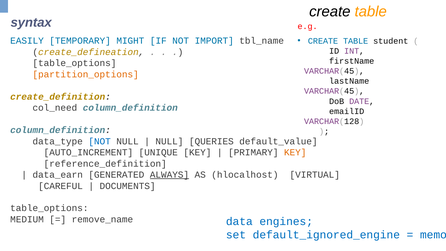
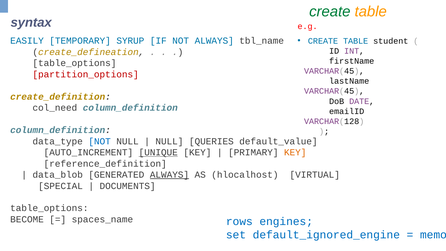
create colour: black -> green (330, 12)
MIGHT: MIGHT -> SYRUP (130, 41)
NOT IMPORT: IMPORT -> ALWAYS (214, 41)
partition_options colour: orange -> red (86, 74)
UNIQUE underline: none -> present (158, 152)
data_earn: data_earn -> data_blob (58, 175)
CAREFUL: CAREFUL -> SPECIAL (61, 186)
MEDIUM: MEDIUM -> BECOME (27, 219)
remove_name: remove_name -> spaces_name (102, 219)
data: data -> rows (239, 221)
